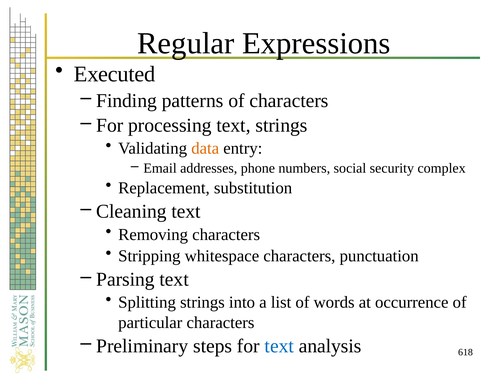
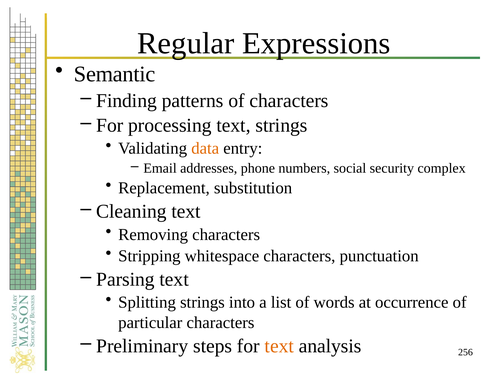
Executed: Executed -> Semantic (115, 74)
text colour: blue -> orange (279, 346)
618: 618 -> 256 (465, 353)
